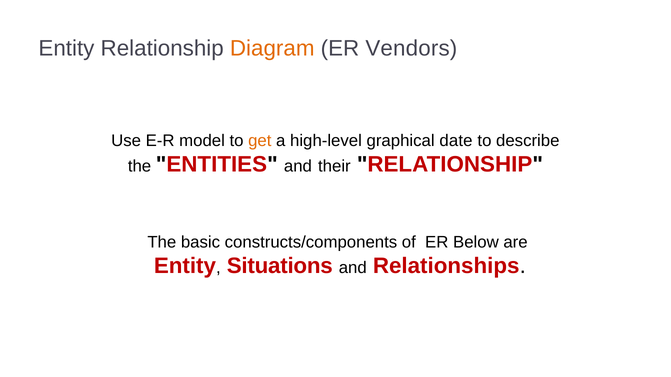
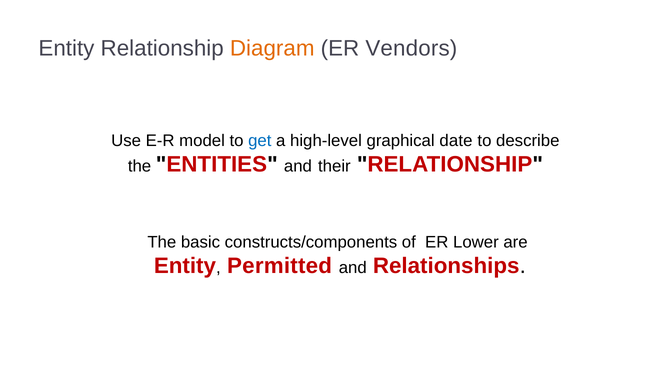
get colour: orange -> blue (260, 141)
Below: Below -> Lower (476, 242)
Situations: Situations -> Permitted (280, 266)
